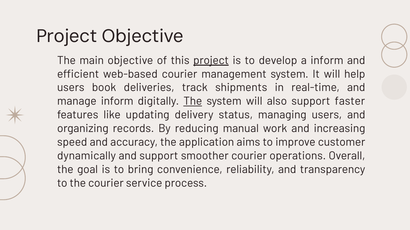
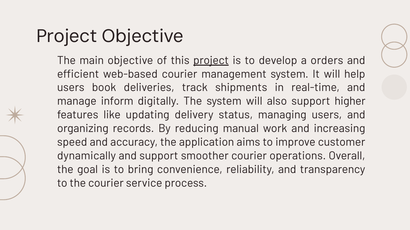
a inform: inform -> orders (327, 60)
The underline: present -> none (193, 101)
faster: faster -> higher (350, 101)
